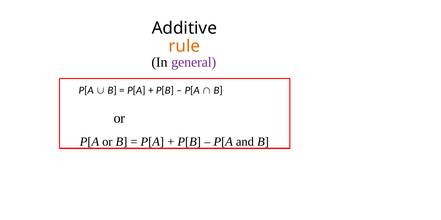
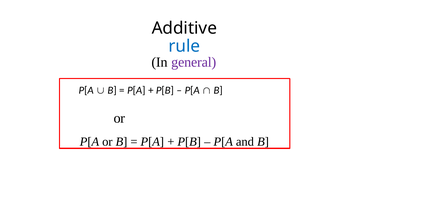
rule colour: orange -> blue (184, 46)
